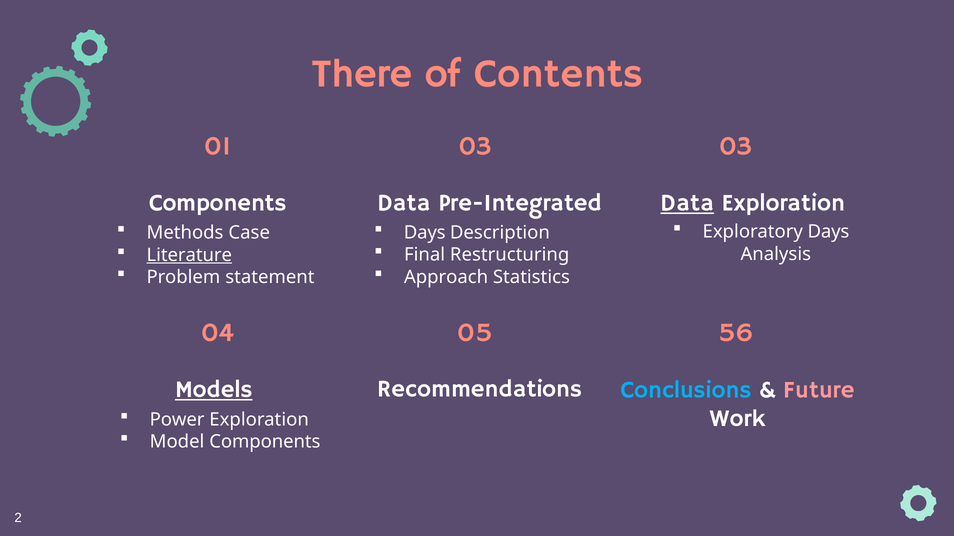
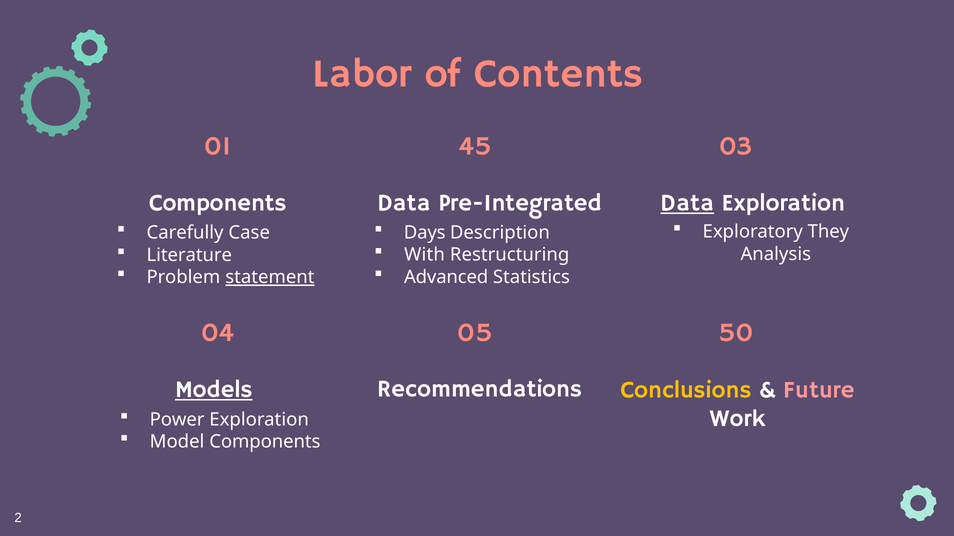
There: There -> Labor (362, 74)
01 03: 03 -> 45 (475, 146)
Exploratory Days: Days -> They (828, 232)
Methods: Methods -> Carefully (185, 233)
Final: Final -> With (425, 255)
Literature underline: present -> none (189, 255)
Approach: Approach -> Advanced (446, 277)
statement underline: none -> present (270, 278)
56: 56 -> 50 (736, 333)
Conclusions colour: light blue -> yellow (686, 390)
